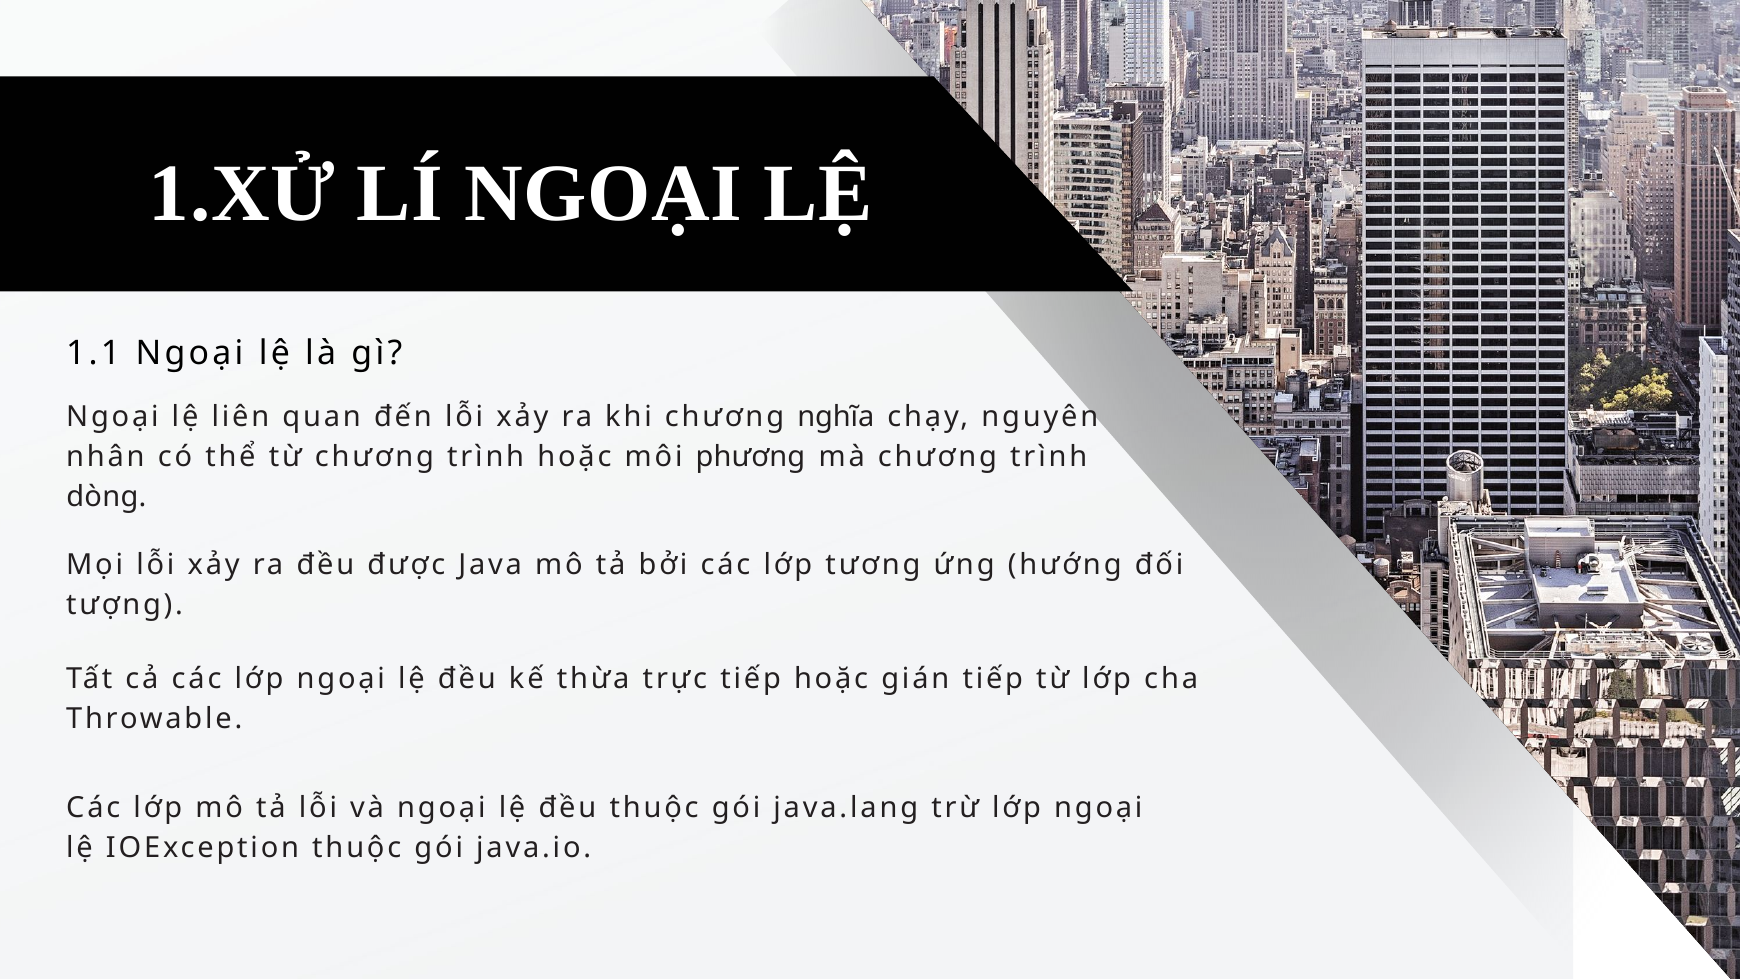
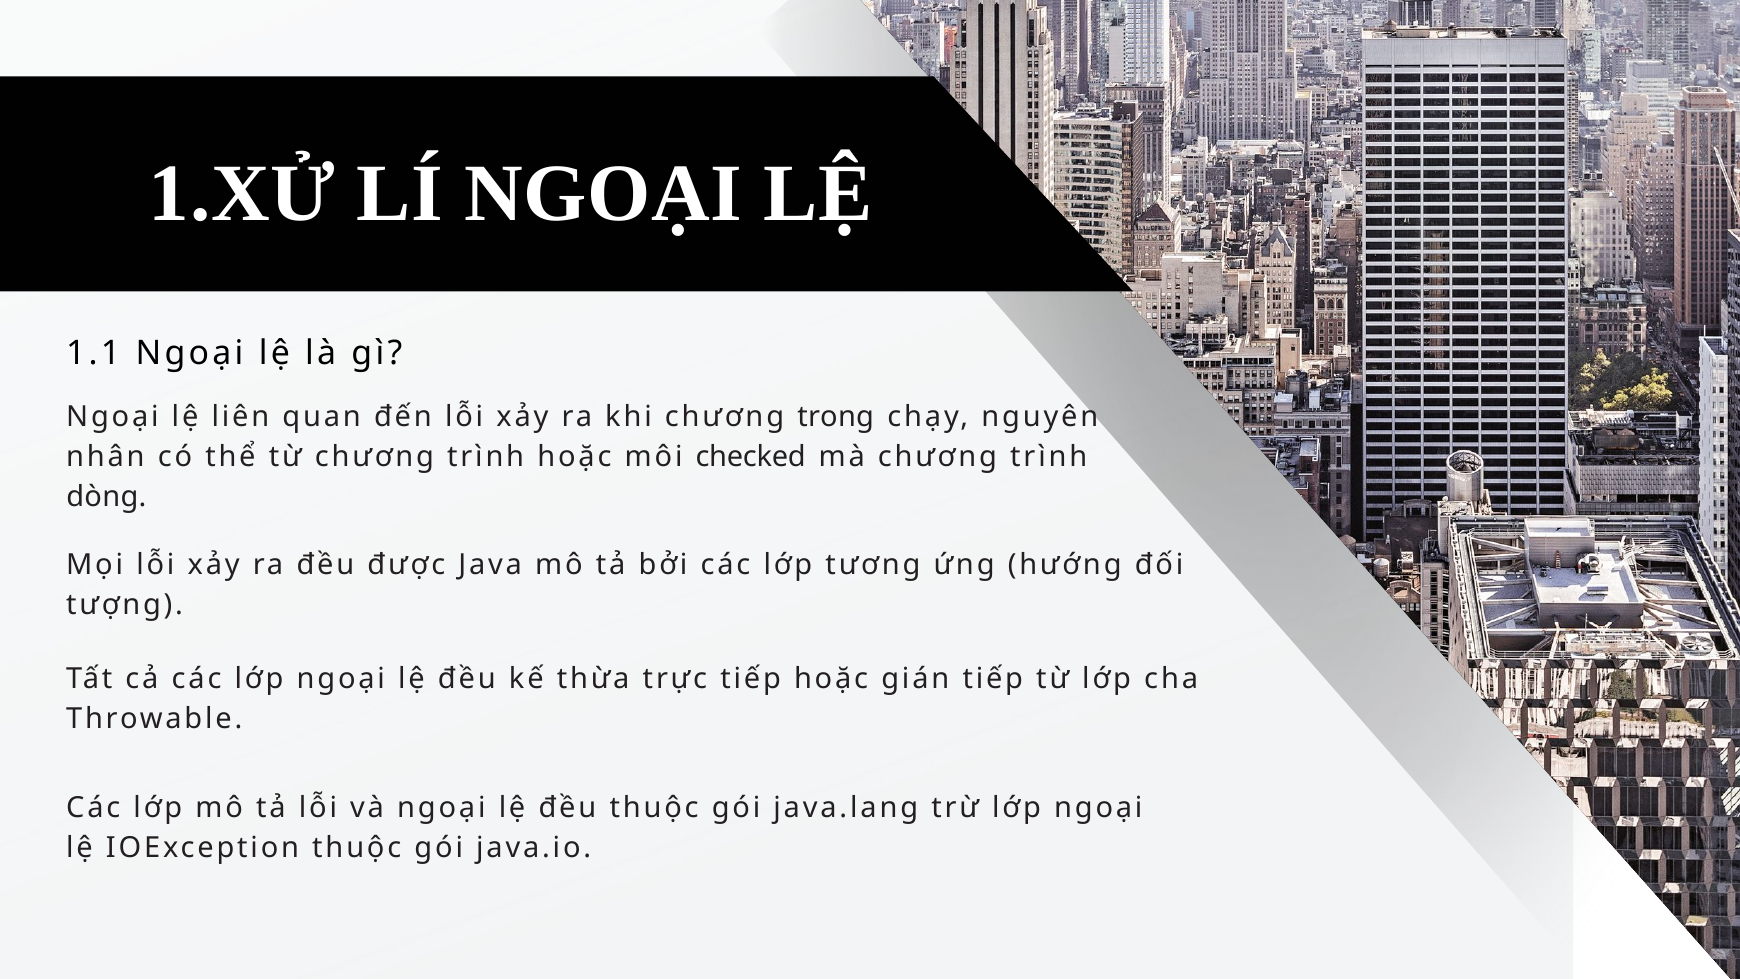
nghĩa: nghĩa -> trong (836, 417)
phương: phương -> checked (751, 457)
